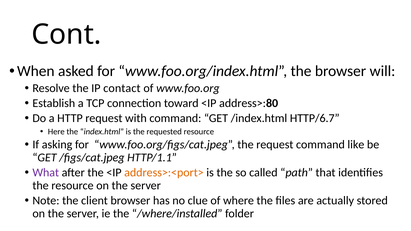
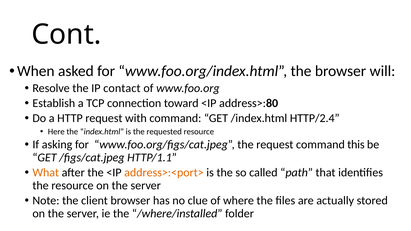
HTTP/6.7: HTTP/6.7 -> HTTP/2.4 (315, 118)
like: like -> this (356, 145)
What colour: purple -> orange (46, 173)
